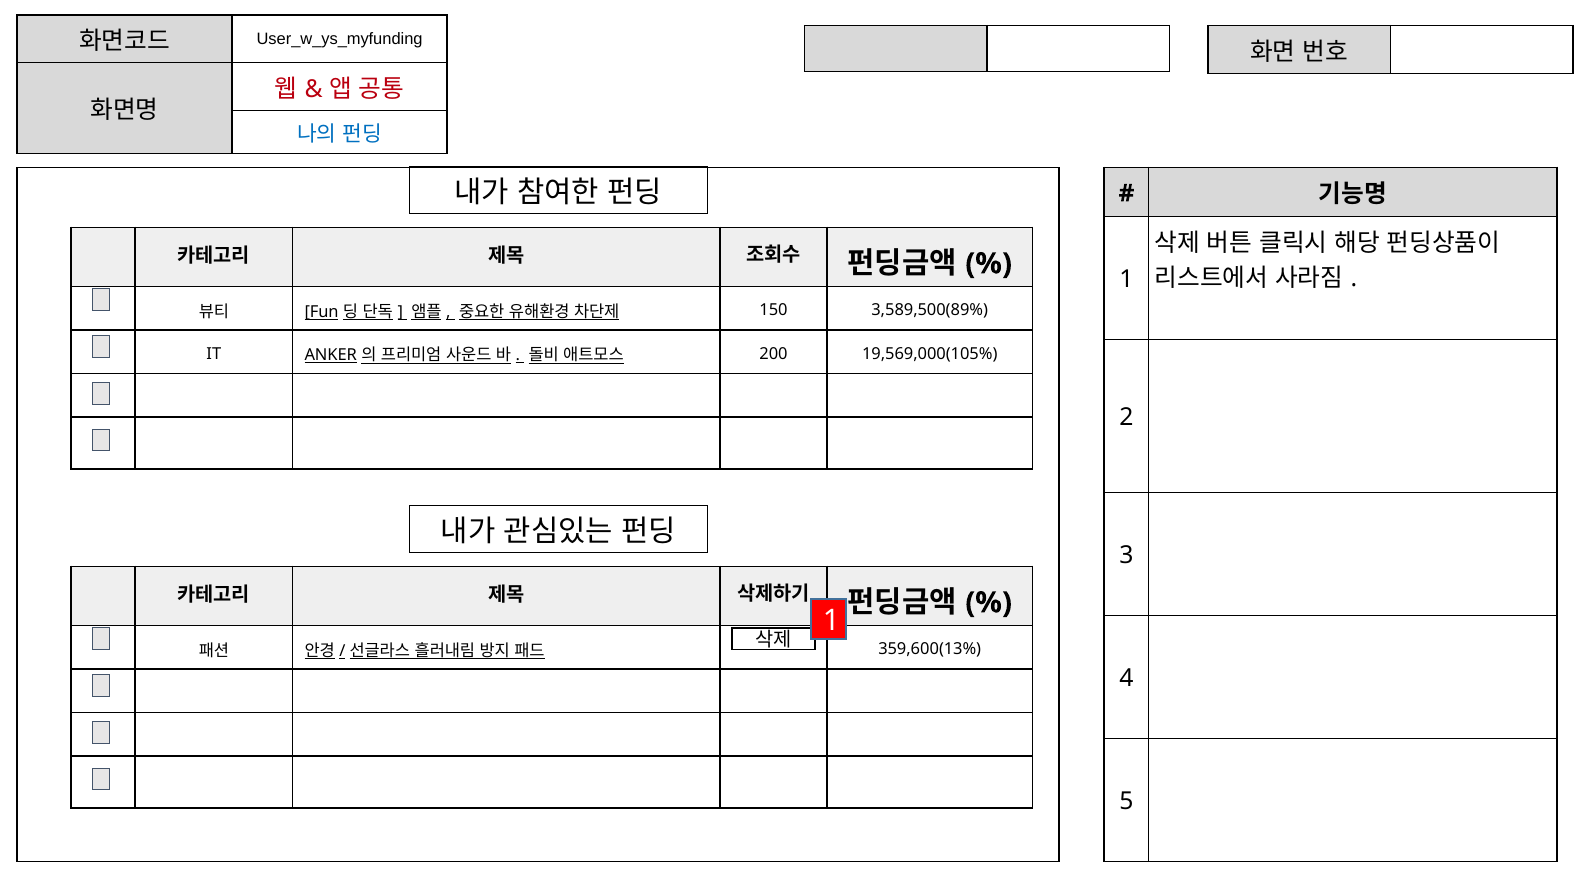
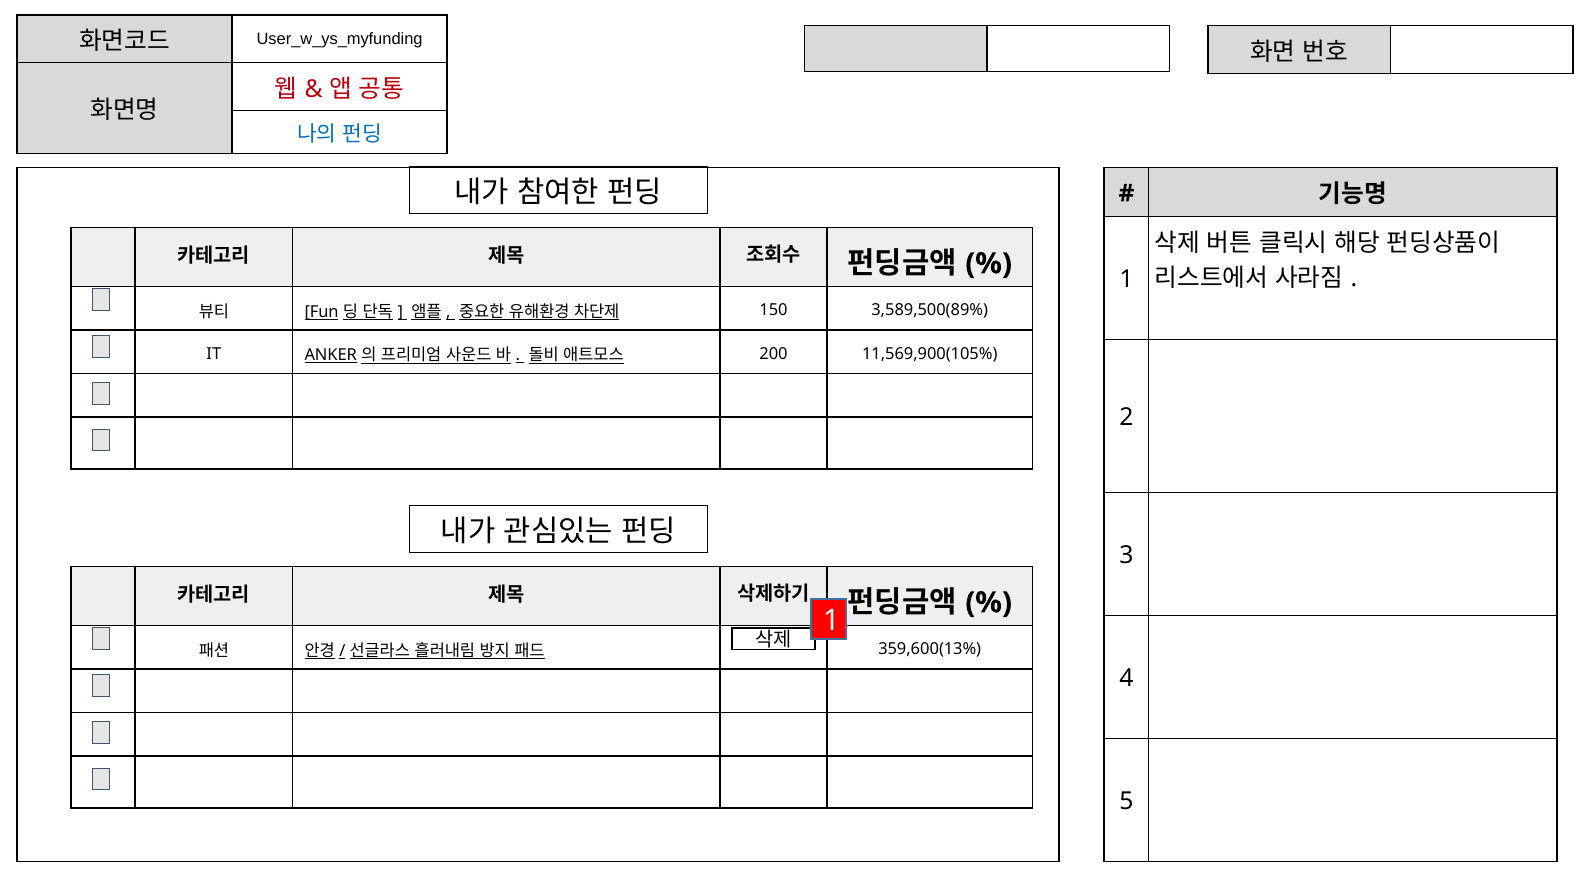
19,569,000(105%: 19,569,000(105% -> 11,569,900(105% (930, 354)
